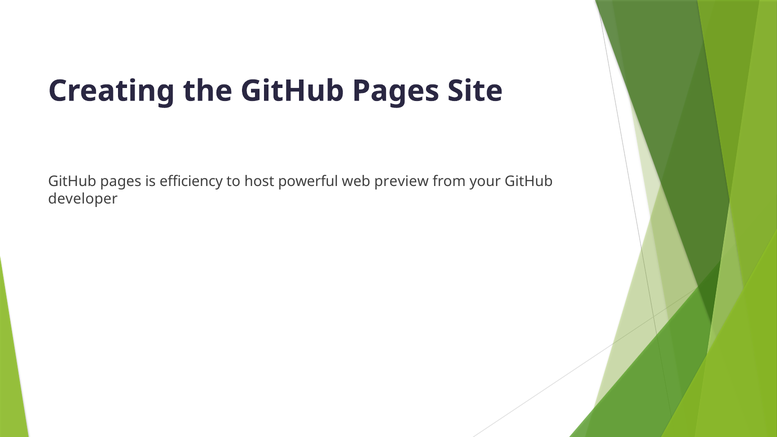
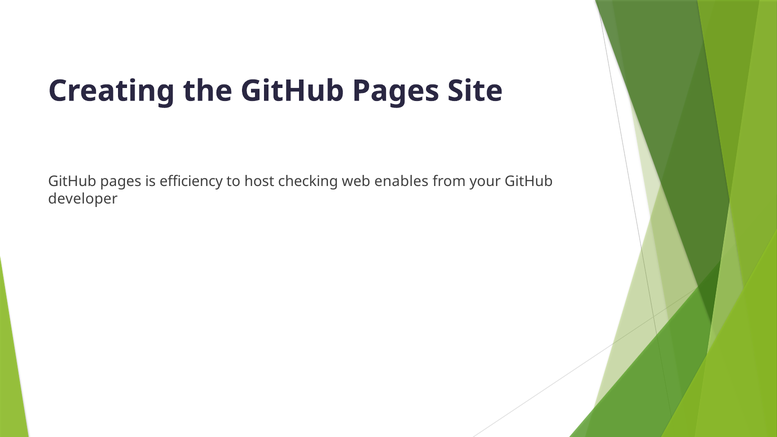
powerful: powerful -> checking (308, 181)
preview: preview -> enables (401, 181)
